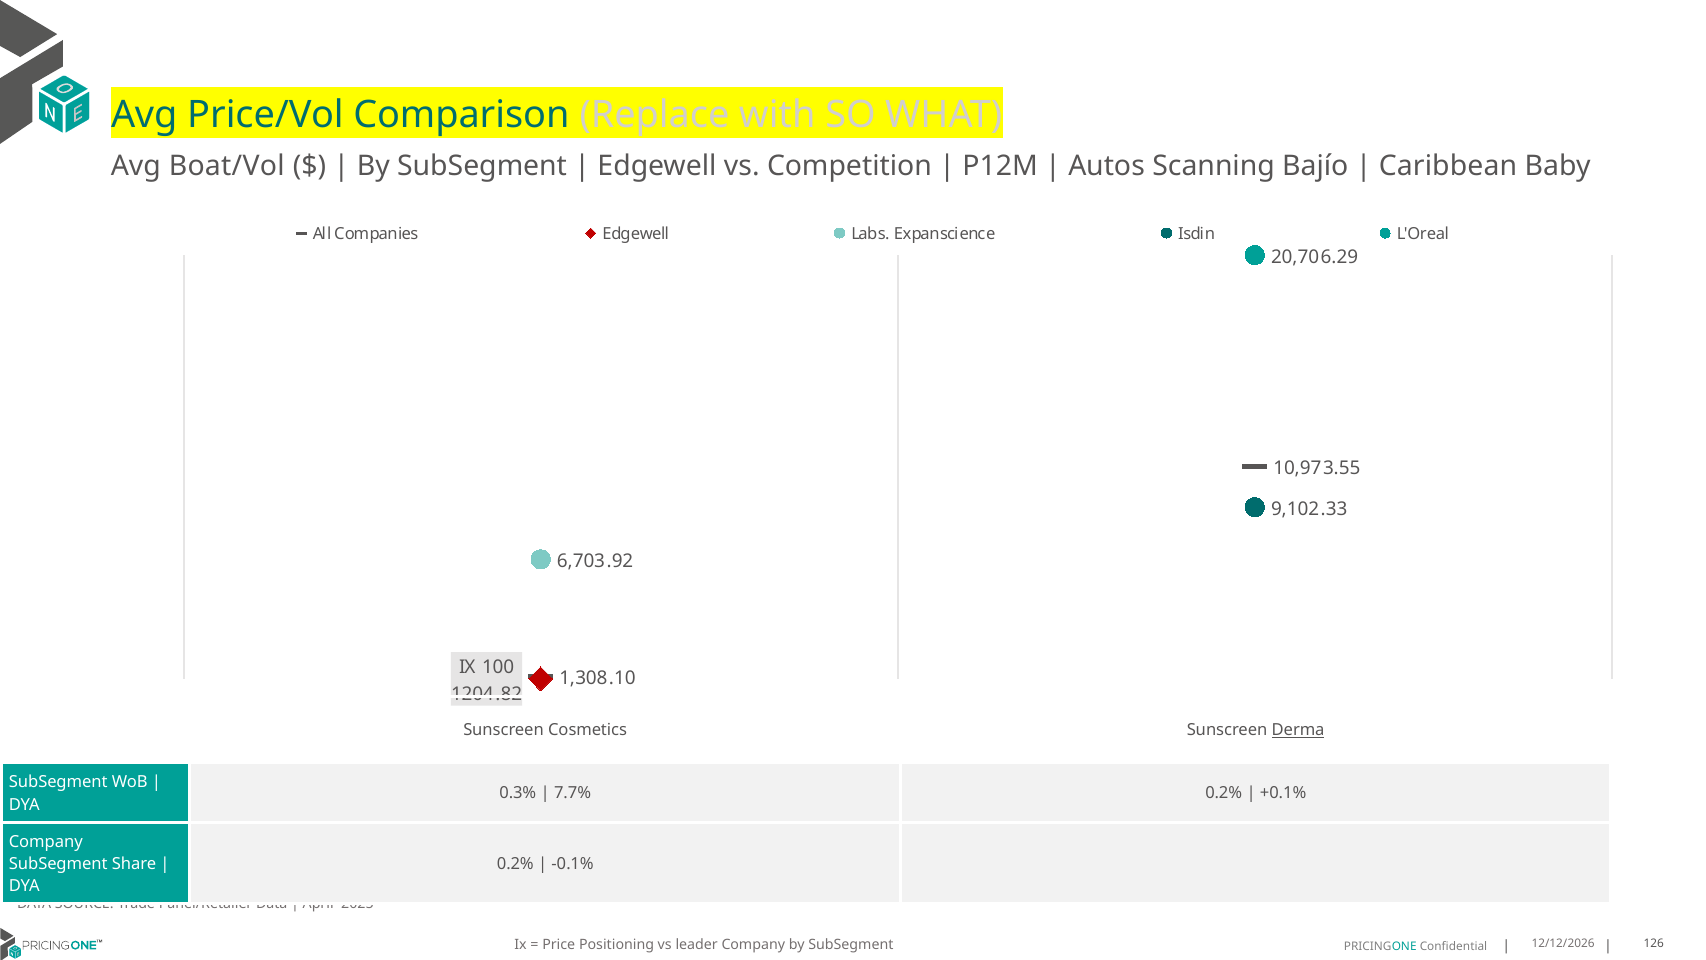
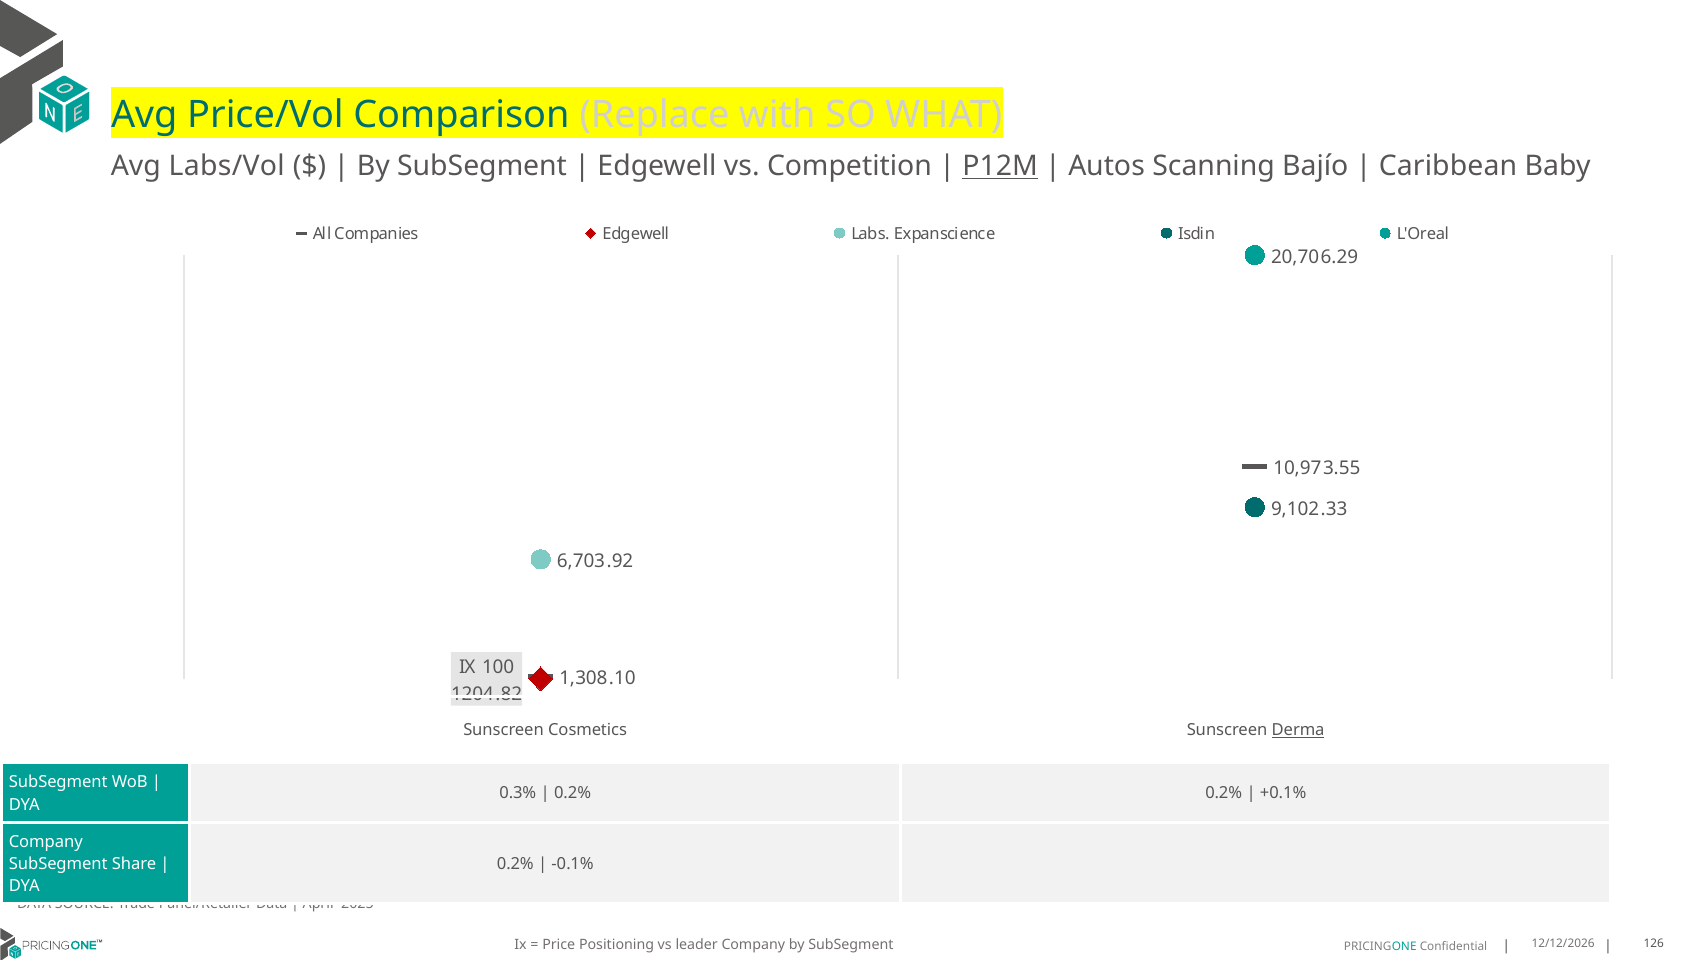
Boat/Vol: Boat/Vol -> Labs/Vol (227, 166)
P12M underline: none -> present (1000, 166)
7.7%: 7.7% -> 0.2% (573, 793)
